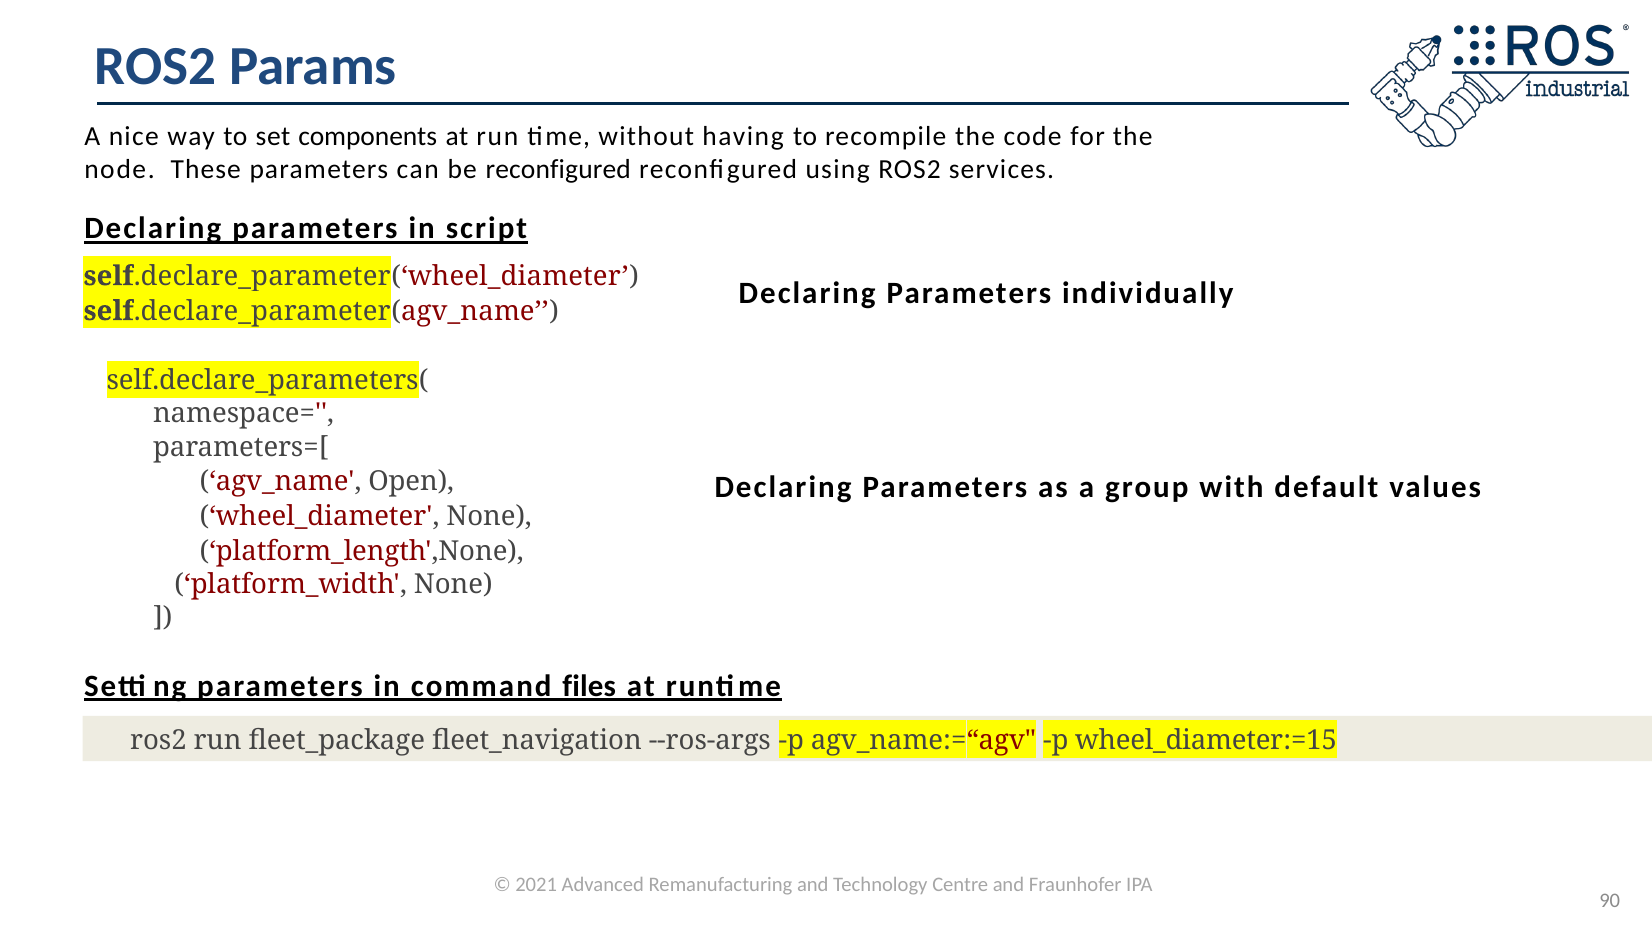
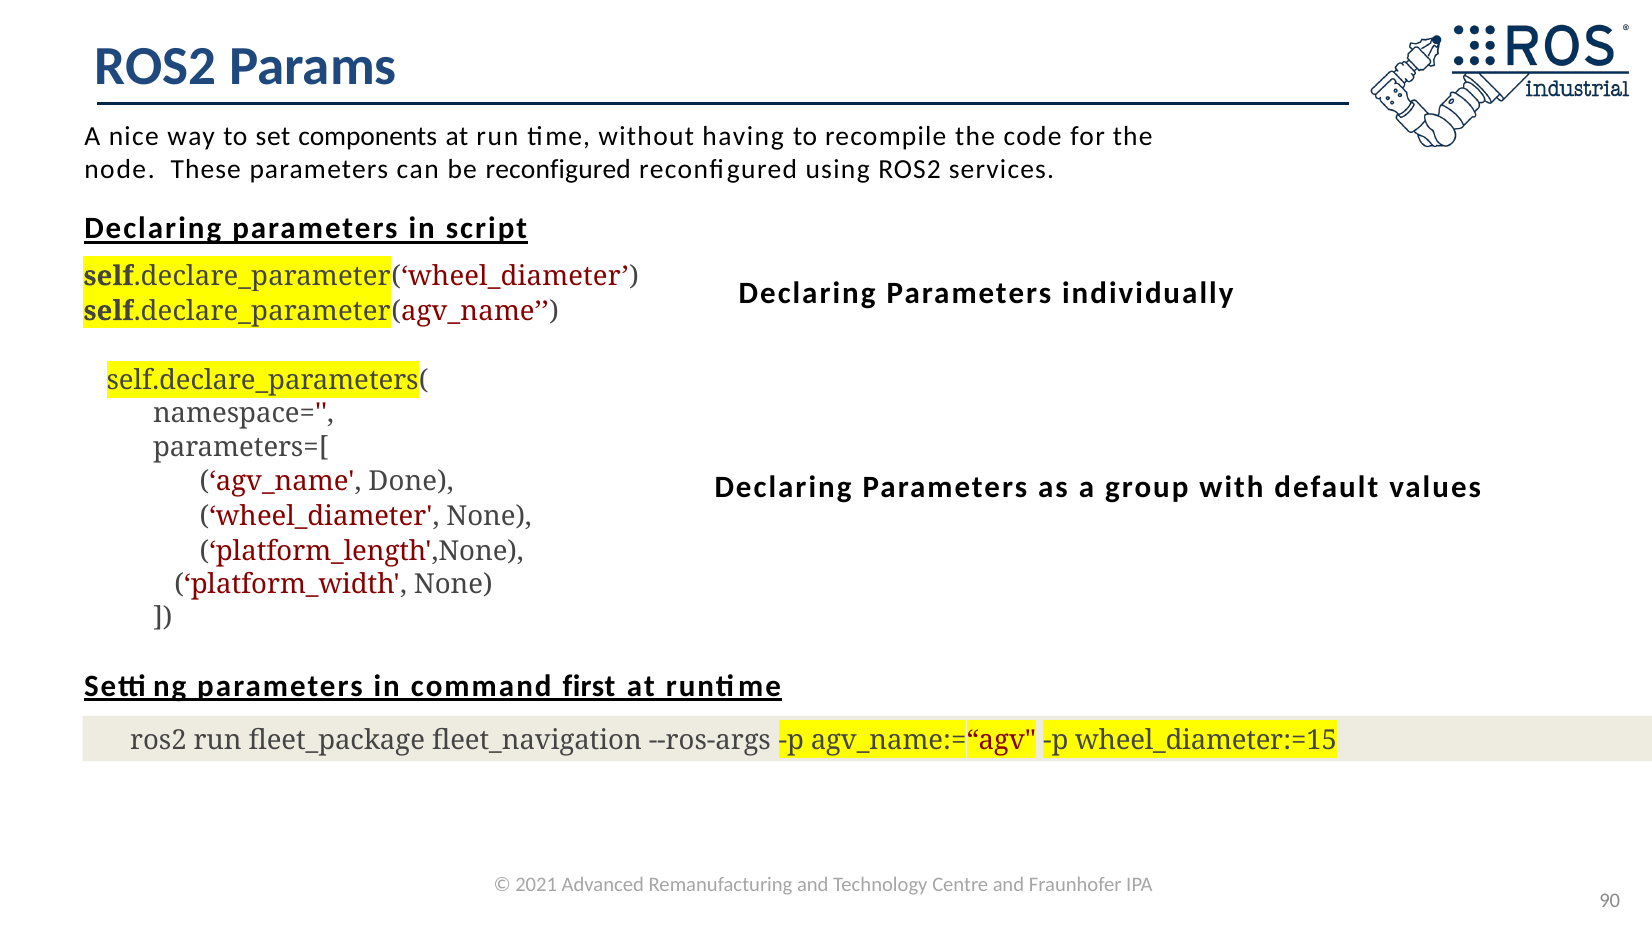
Open: Open -> Done (411, 482)
files: files -> first (589, 686)
